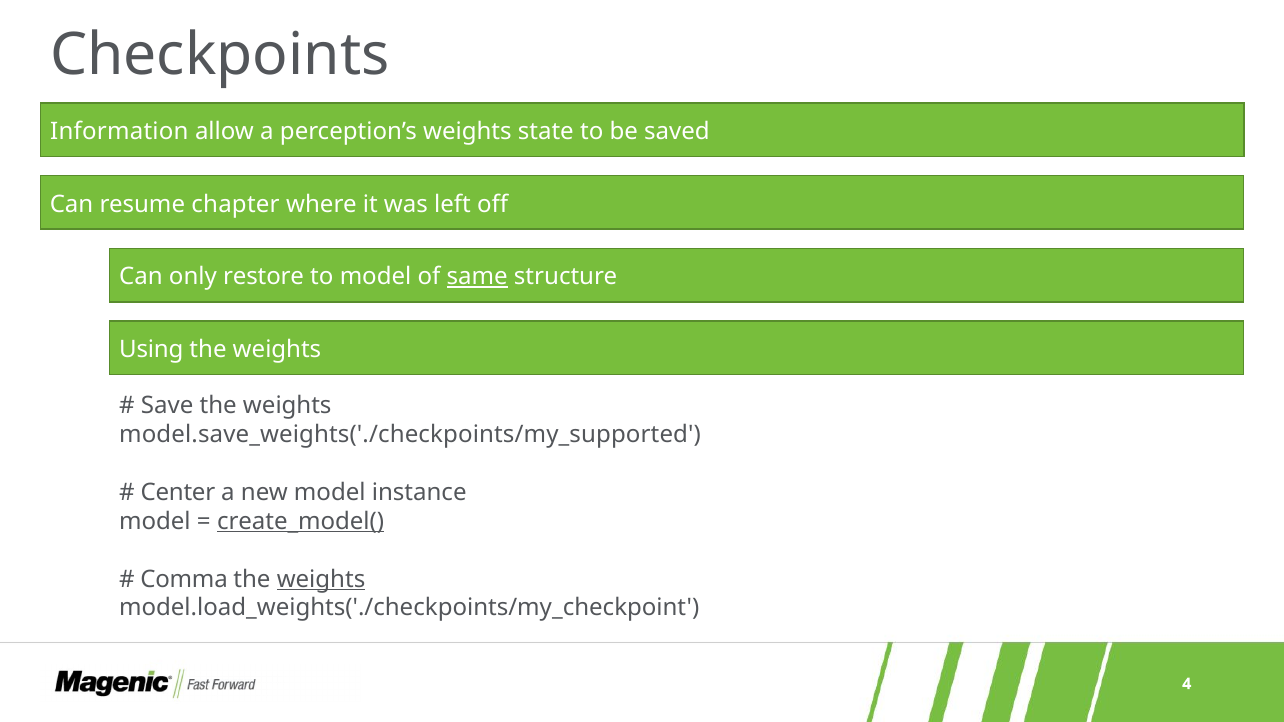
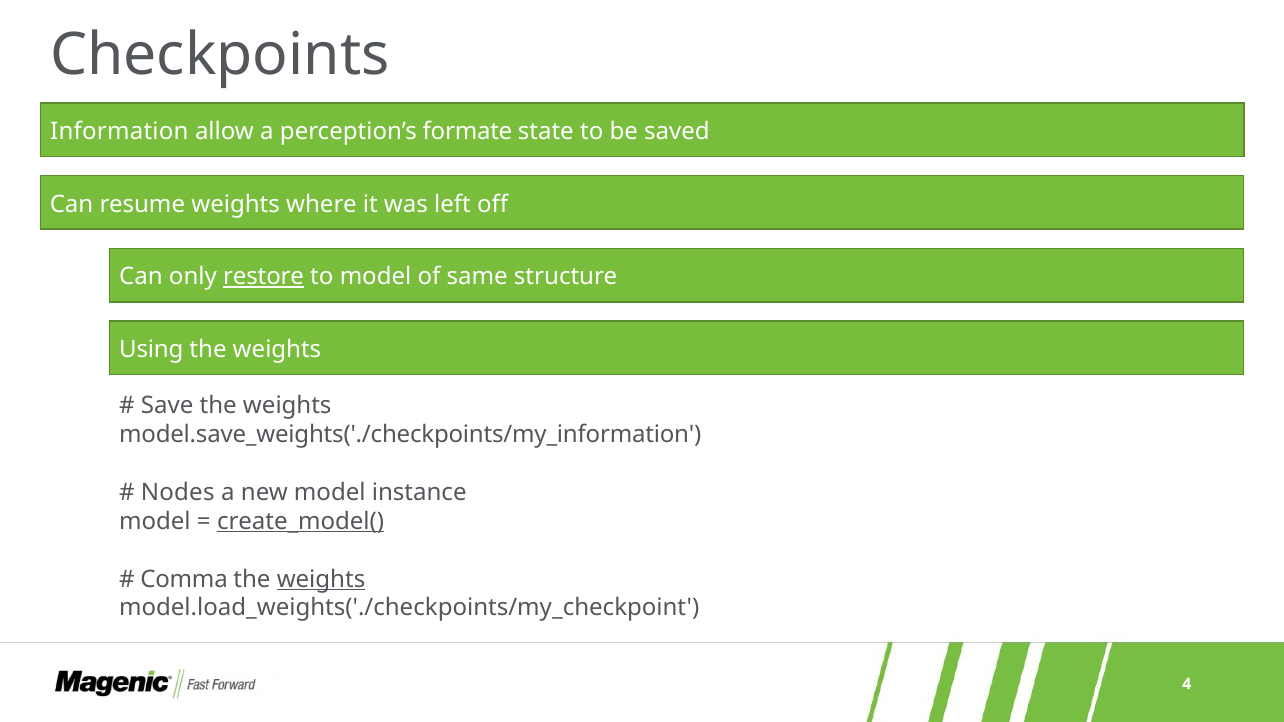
perception’s weights: weights -> formate (468, 131)
resume chapter: chapter -> weights (236, 204)
restore underline: none -> present (264, 277)
same underline: present -> none (477, 277)
model.save_weights('./checkpoints/my_supported: model.save_weights('./checkpoints/my_supported -> model.save_weights('./checkpoints/my_information (410, 435)
Center: Center -> Nodes (178, 493)
